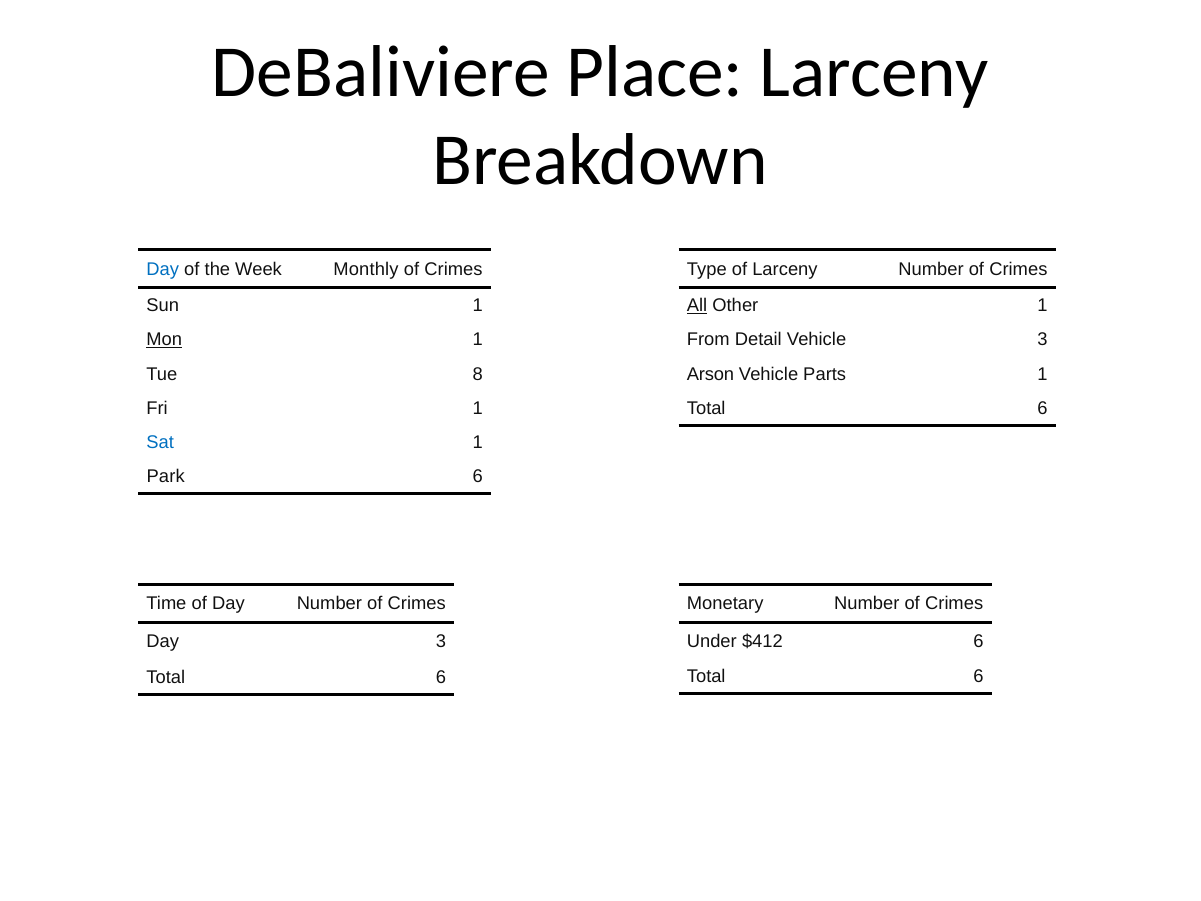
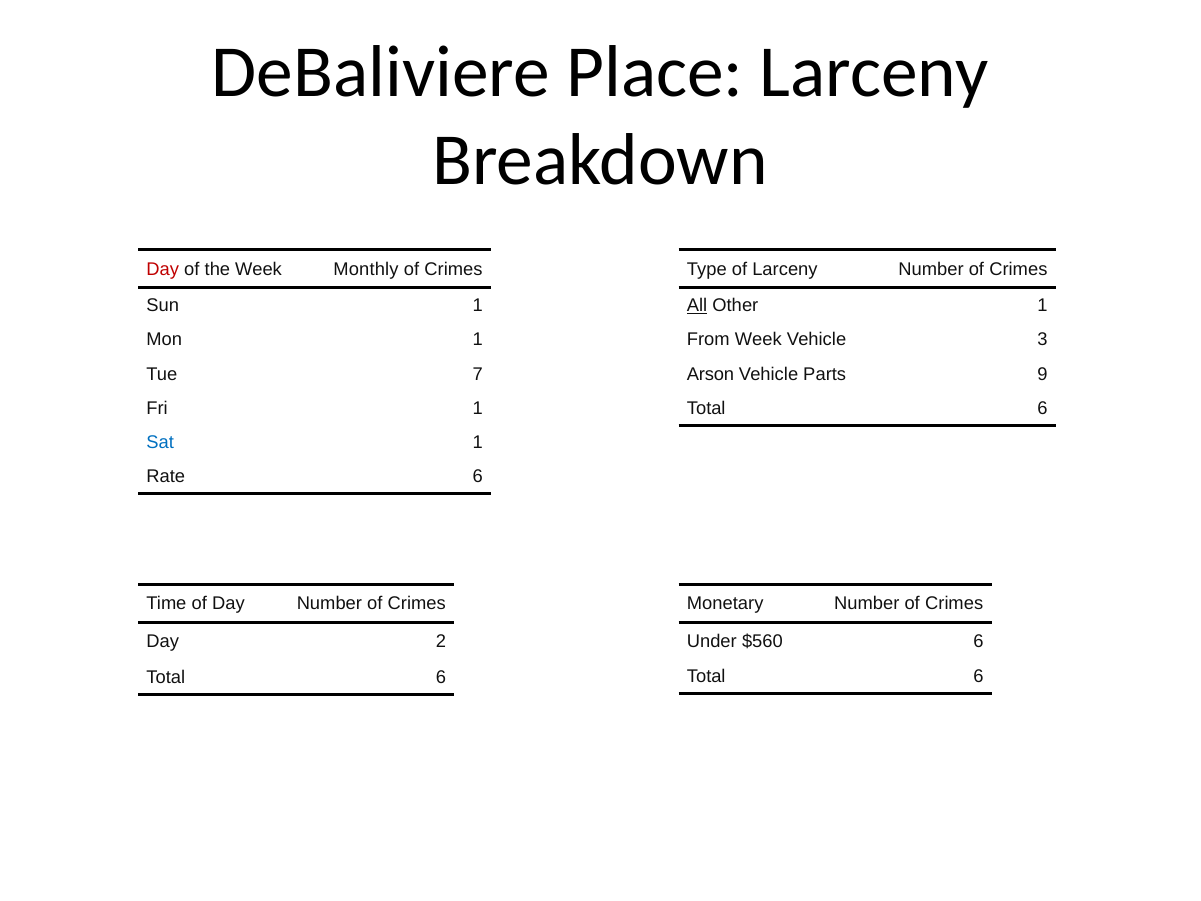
Day colour: blue -> red (163, 269)
Mon underline: present -> none (164, 340)
From Detail: Detail -> Week (758, 340)
8: 8 -> 7 (478, 374)
Parts 1: 1 -> 9 (1043, 374)
Park: Park -> Rate (166, 477)
$412: $412 -> $560 (762, 641)
Day 3: 3 -> 2 (441, 642)
